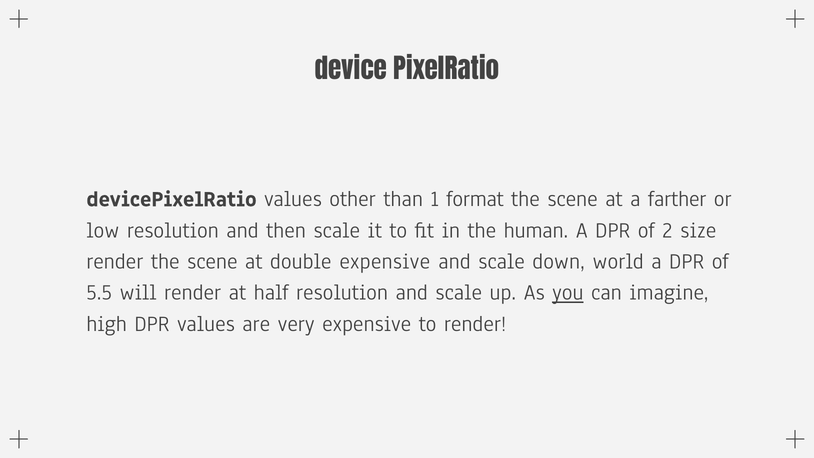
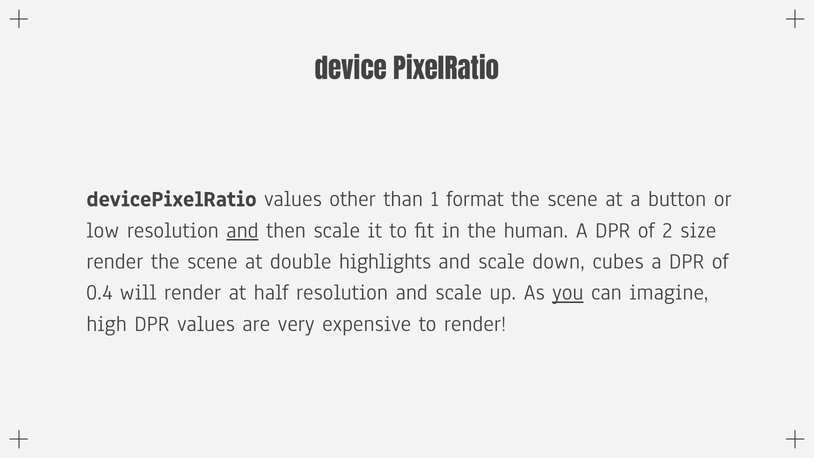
farther: farther -> button (677, 199)
and underline: none -> present (242, 230)
double expensive: expensive -> highlights (385, 261)
world: world -> cubes (618, 261)
5.5: 5.5 -> 0.4 (99, 292)
